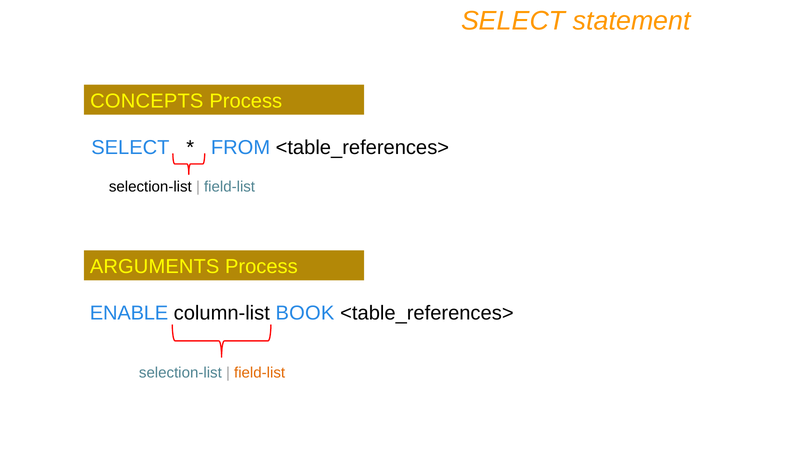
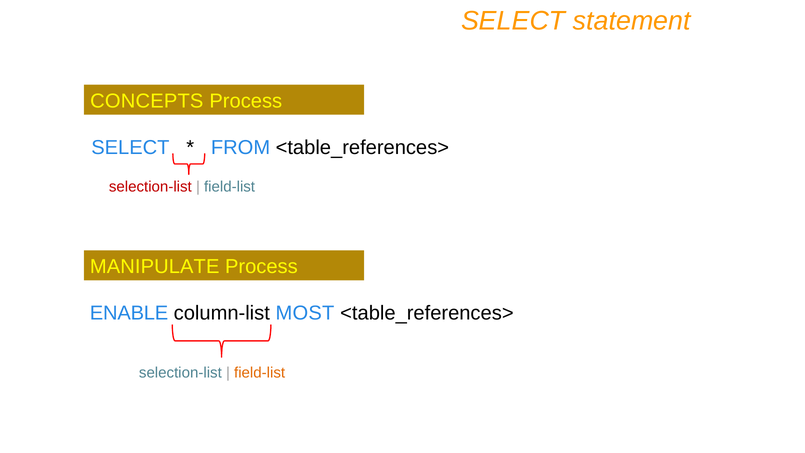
selection-list colour: black -> red (150, 187)
ARGUMENTS: ARGUMENTS -> MANIPULATE (155, 267)
BOOK: BOOK -> MOST (305, 313)
